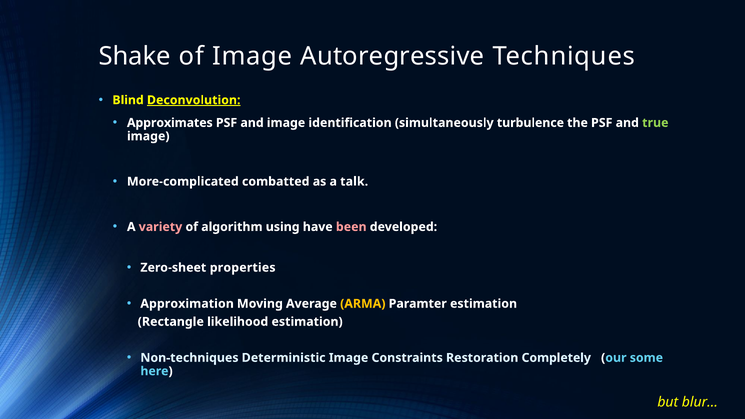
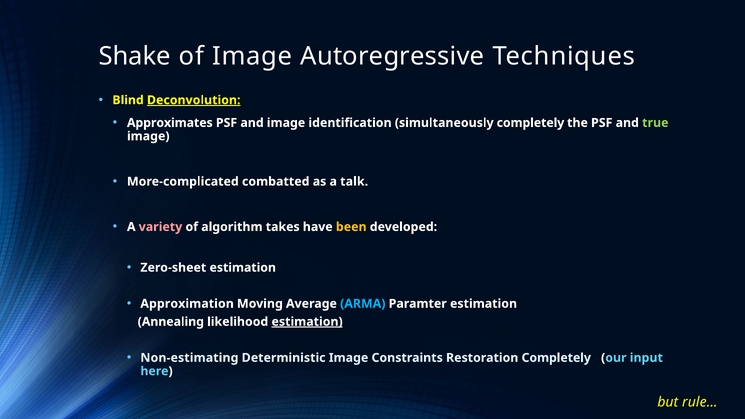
simultaneously turbulence: turbulence -> completely (530, 123)
using: using -> takes (283, 227)
been colour: pink -> yellow (351, 227)
Zero-sheet properties: properties -> estimation (243, 268)
ARMA colour: yellow -> light blue (363, 304)
Rectangle: Rectangle -> Annealing (171, 322)
estimation underline: none -> present (307, 322)
Non-techniques: Non-techniques -> Non-estimating (189, 358)
some: some -> input (646, 358)
blur…: blur… -> rule… (700, 402)
